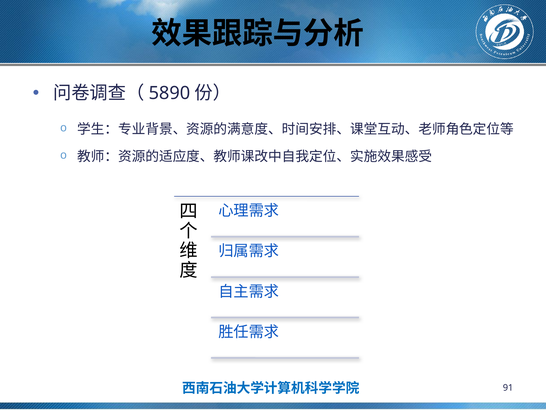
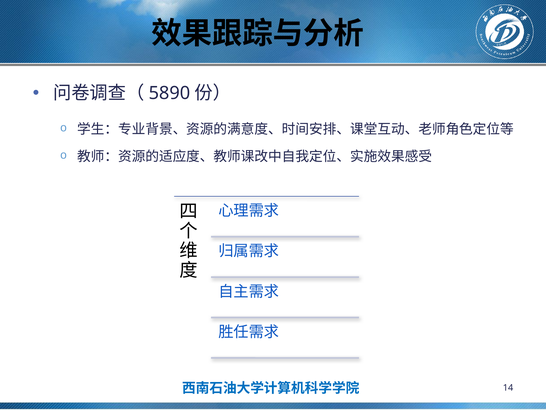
91: 91 -> 14 (508, 388)
